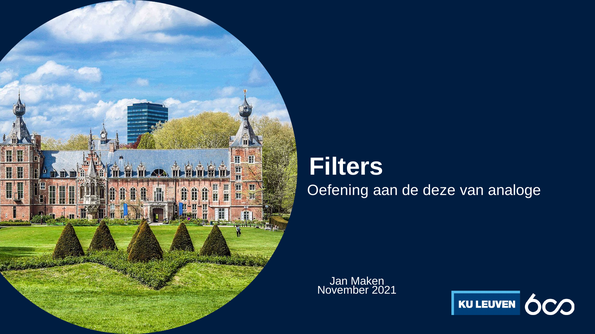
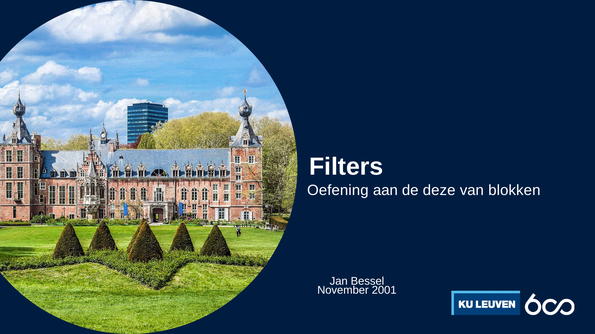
analoge: analoge -> blokken (514, 191)
Maken: Maken -> Bessel (367, 282)
2021: 2021 -> 2001 (384, 291)
